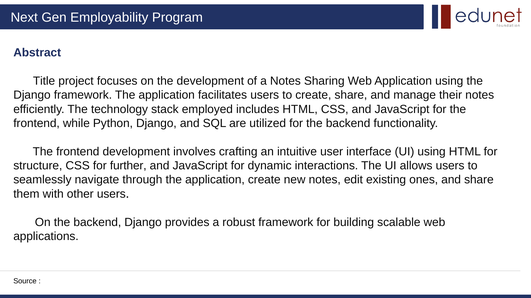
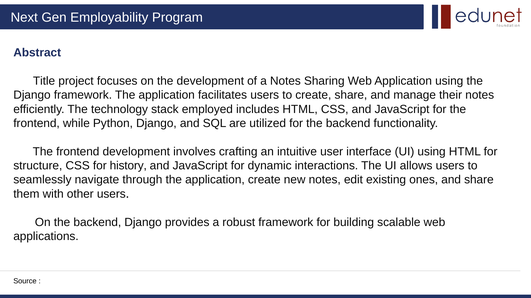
further: further -> history (128, 166)
